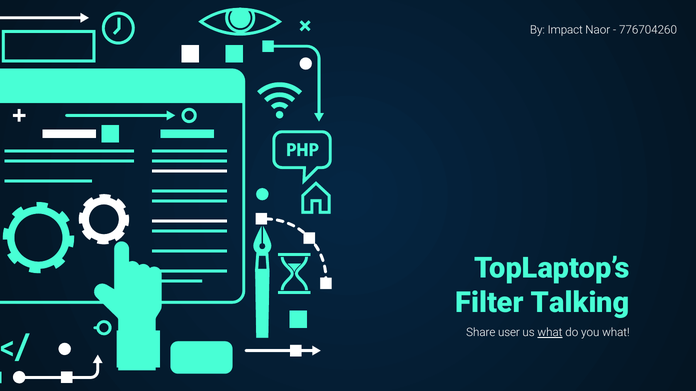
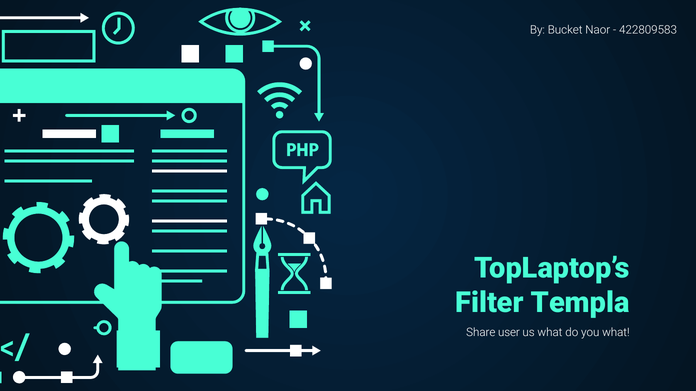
Impact: Impact -> Bucket (565, 30)
776704260: 776704260 -> 422809583 (648, 30)
Talking: Talking -> Templa (580, 303)
what underline: present -> none (550, 333)
